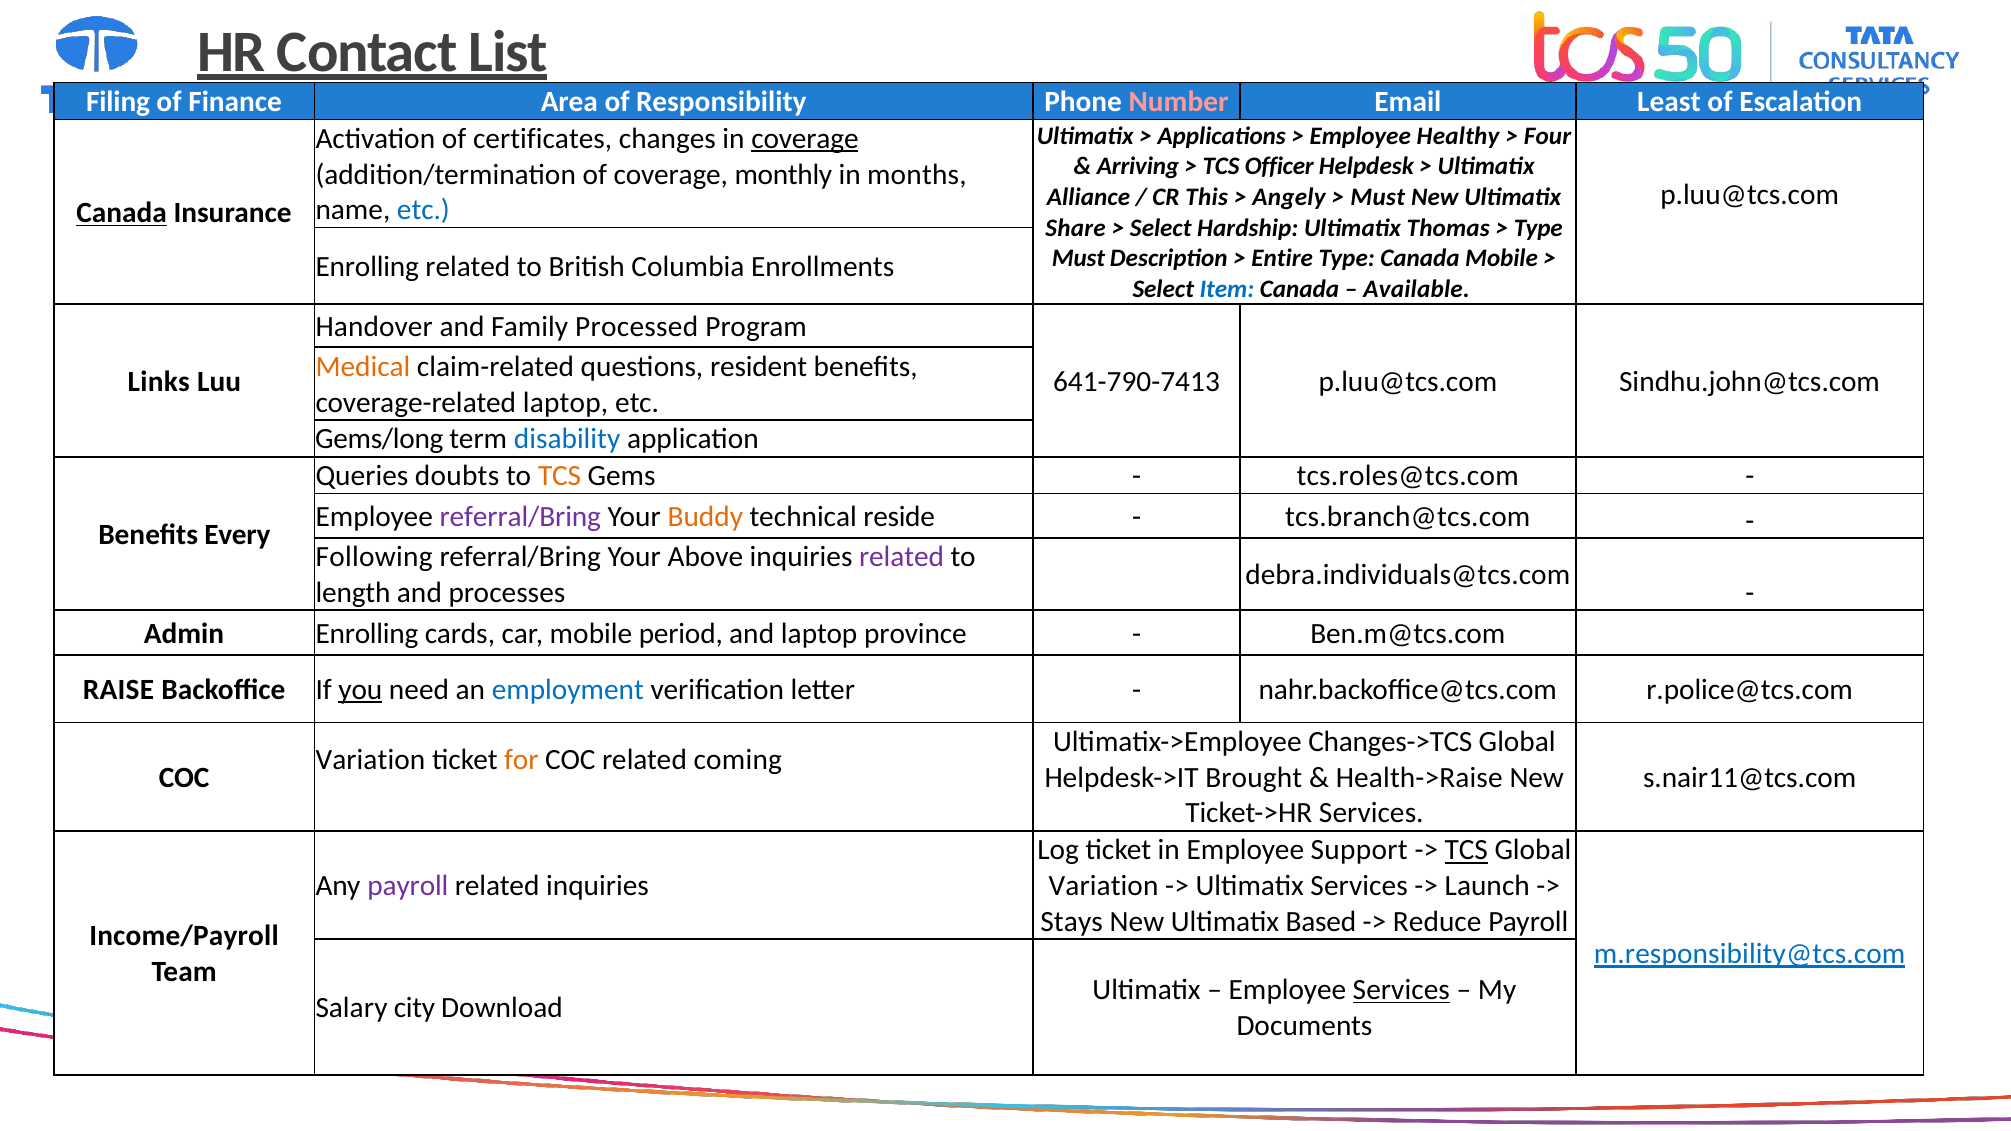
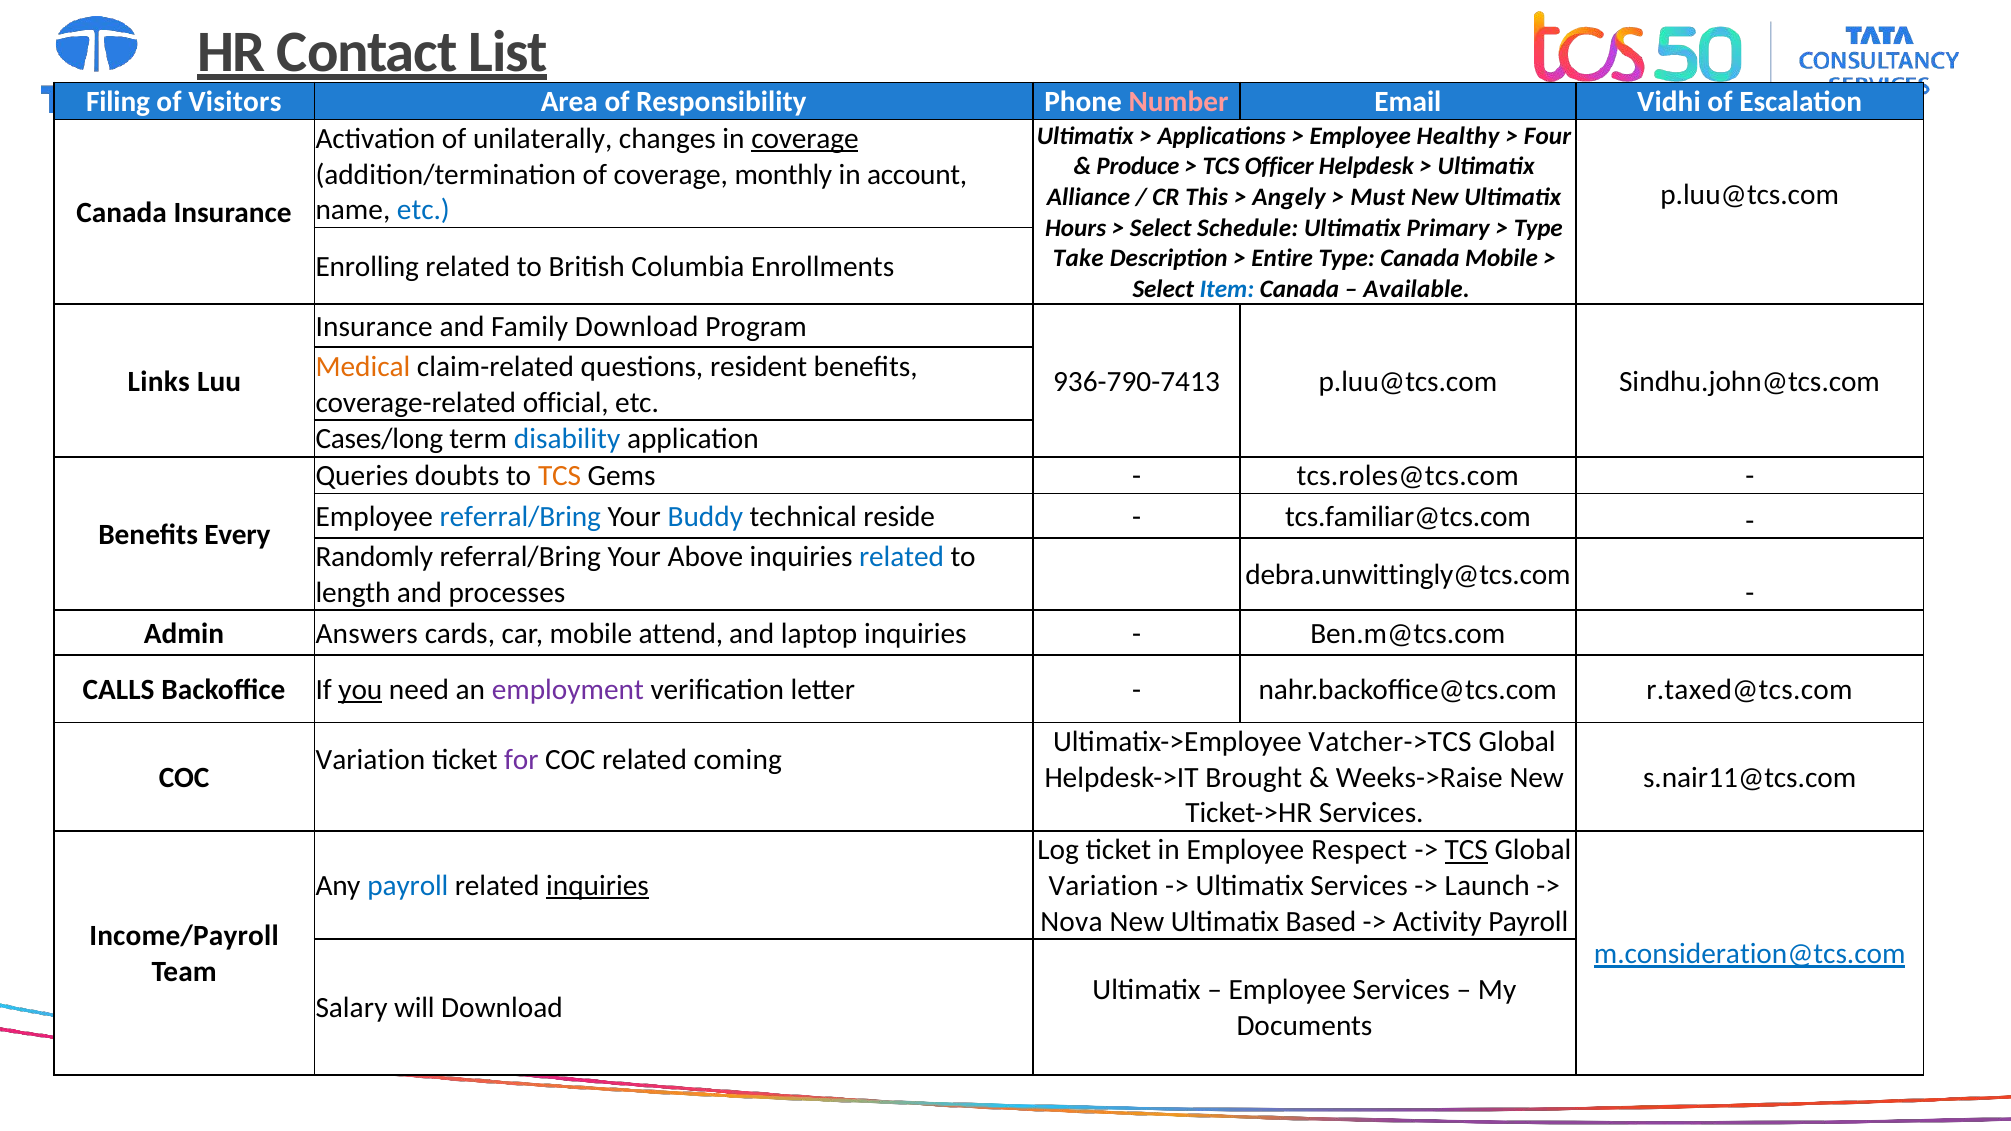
Finance: Finance -> Visitors (235, 102)
Least: Least -> Vidhi (1669, 102)
certificates: certificates -> unilaterally (543, 139)
Arriving: Arriving -> Produce (1138, 167)
months: months -> account (917, 174)
Canada underline: present -> none (122, 213)
Share: Share -> Hours (1076, 228)
Hardship: Hardship -> Schedule (1248, 228)
Thomas: Thomas -> Primary (1448, 228)
Must: Must -> Take (1078, 259)
Handover: Handover -> Insurance (374, 327)
Family Processed: Processed -> Download (637, 327)
641-790-7413: 641-790-7413 -> 936-790-7413 (1136, 381)
coverage-related laptop: laptop -> official (566, 402)
Gems/long: Gems/long -> Cases/long (379, 439)
referral/Bring colour: purple -> blue (520, 517)
Buddy colour: orange -> blue (705, 517)
tcs.branch@tcs.com: tcs.branch@tcs.com -> tcs.familiar@tcs.com (1408, 517)
Following: Following -> Randomly (374, 557)
related colour: purple -> blue (902, 557)
debra.individuals@tcs.com: debra.individuals@tcs.com -> debra.unwittingly@tcs.com (1408, 575)
Admin Enrolling: Enrolling -> Answers (367, 634)
period: period -> attend (681, 634)
laptop province: province -> inquiries (915, 634)
RAISE: RAISE -> CALLS (119, 690)
employment colour: blue -> purple (568, 690)
r.police@tcs.com: r.police@tcs.com -> r.taxed@tcs.com (1749, 690)
Changes->TCS: Changes->TCS -> Vatcher->TCS (1390, 742)
for colour: orange -> purple (521, 760)
Health->Raise: Health->Raise -> Weeks->Raise (1419, 778)
Support: Support -> Respect (1359, 850)
payroll colour: purple -> blue (408, 886)
inquiries underline: none -> present (598, 886)
Stays: Stays -> Nova (1072, 922)
Reduce: Reduce -> Activity (1437, 922)
m.responsibility@tcs.com: m.responsibility@tcs.com -> m.consideration@tcs.com (1750, 954)
Services underline: present -> none (1401, 990)
city: city -> will (414, 1008)
